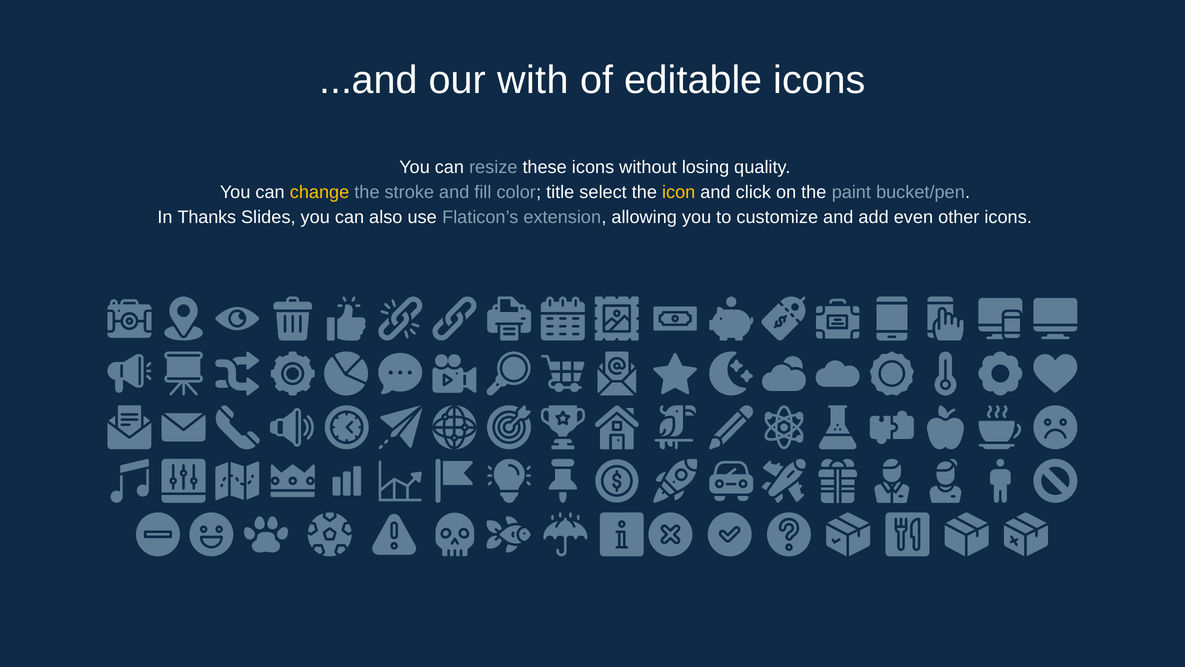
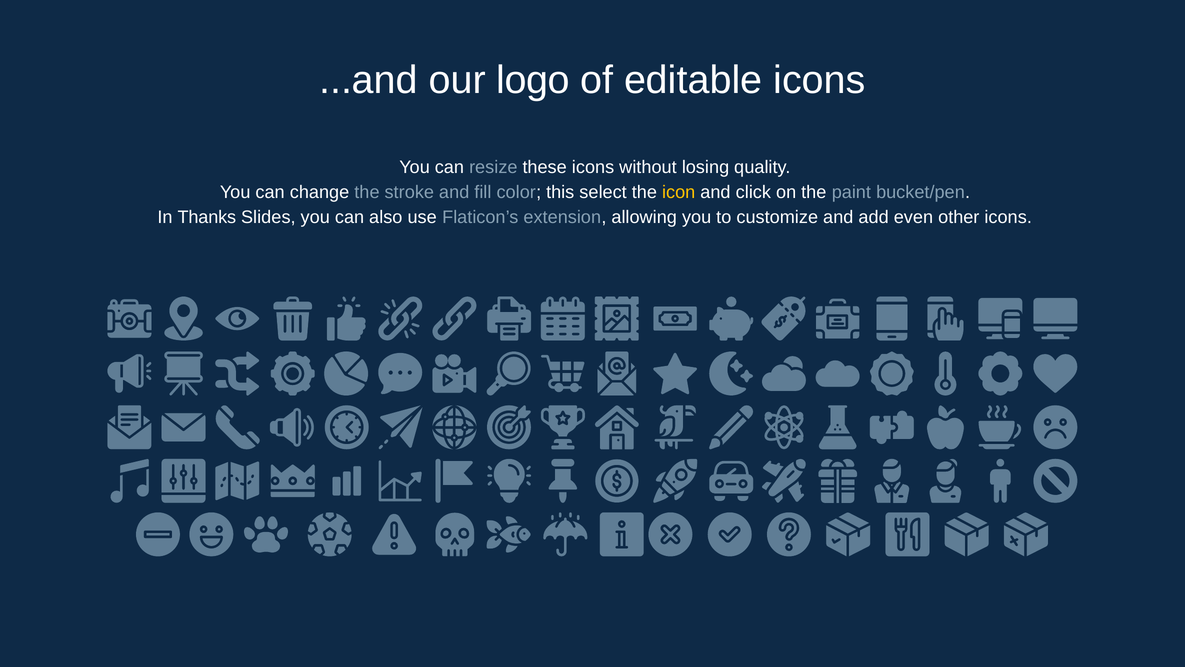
with: with -> logo (533, 80)
change colour: yellow -> white (320, 192)
title: title -> this (560, 192)
